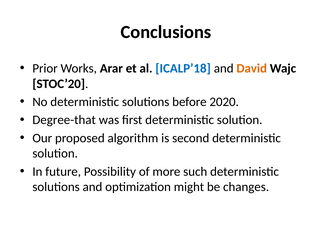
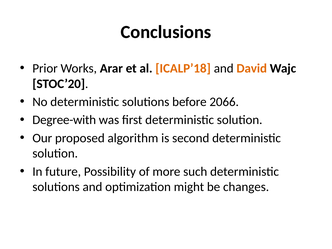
ICALP’18 colour: blue -> orange (183, 68)
2020: 2020 -> 2066 (224, 102)
Degree-that: Degree-that -> Degree-with (64, 120)
